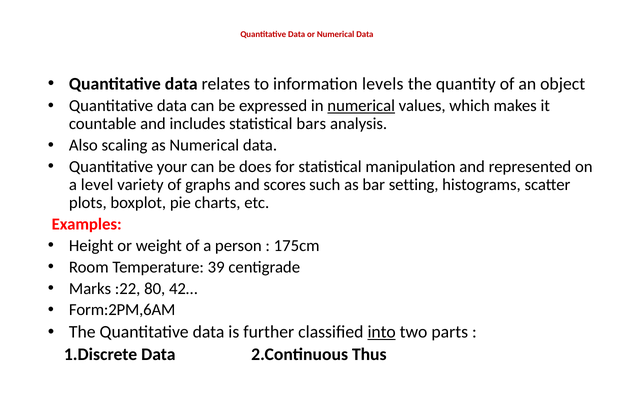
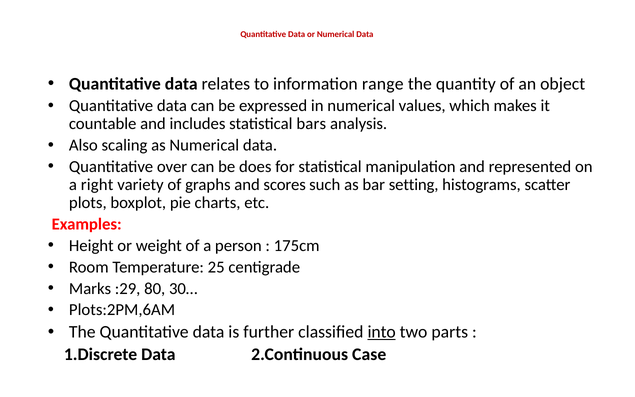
levels: levels -> range (383, 84)
numerical underline: present -> none (361, 106)
your: your -> over (172, 167)
level: level -> right (97, 185)
39: 39 -> 25 (216, 267)
:22: :22 -> :29 (128, 288)
42…: 42… -> 30… (183, 288)
Form:2PM,6AM: Form:2PM,6AM -> Plots:2PM,6AM (122, 310)
Thus: Thus -> Case (369, 355)
